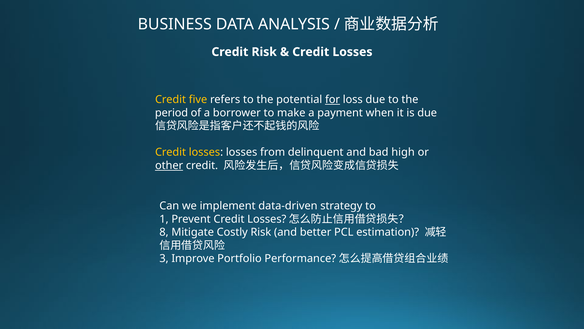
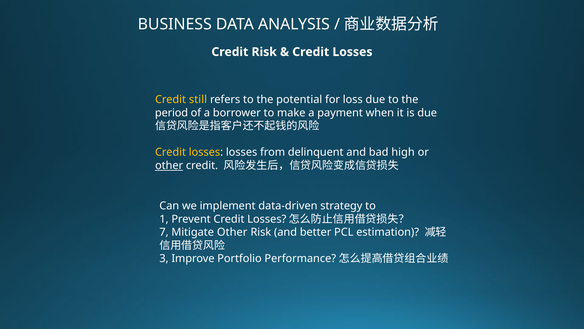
five: five -> still (198, 100)
for underline: present -> none (333, 100)
8: 8 -> 7 (164, 232)
Mitigate Costly: Costly -> Other (232, 232)
